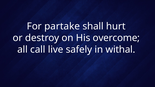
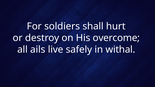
partake: partake -> soldiers (62, 26)
call: call -> ails (38, 50)
